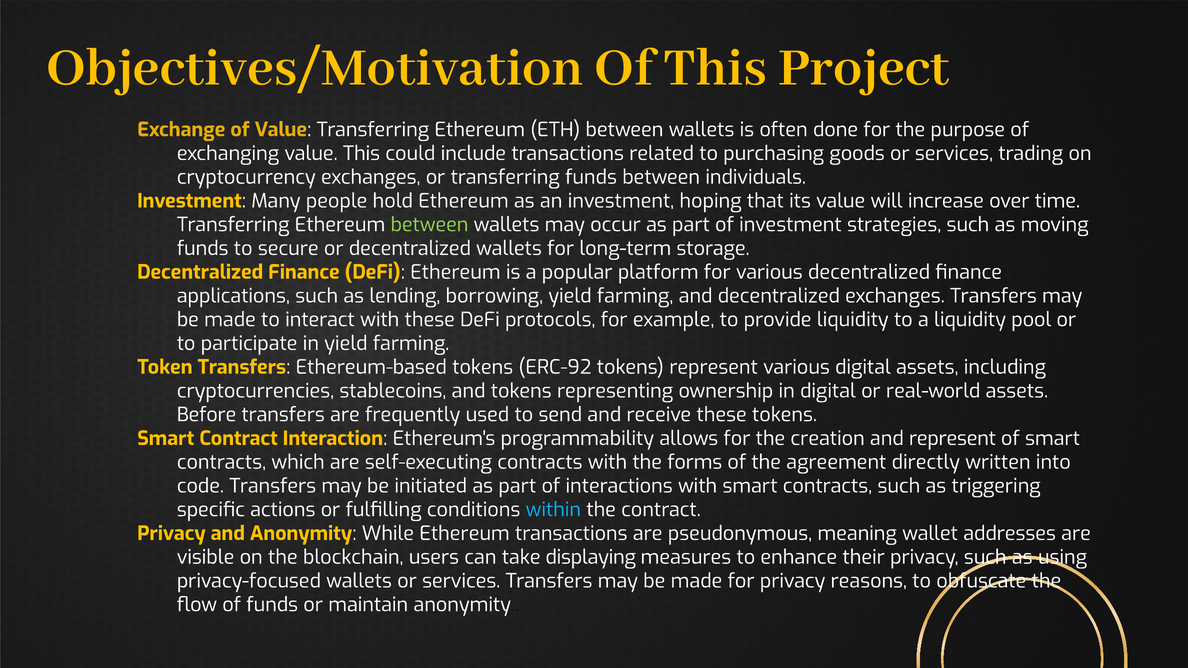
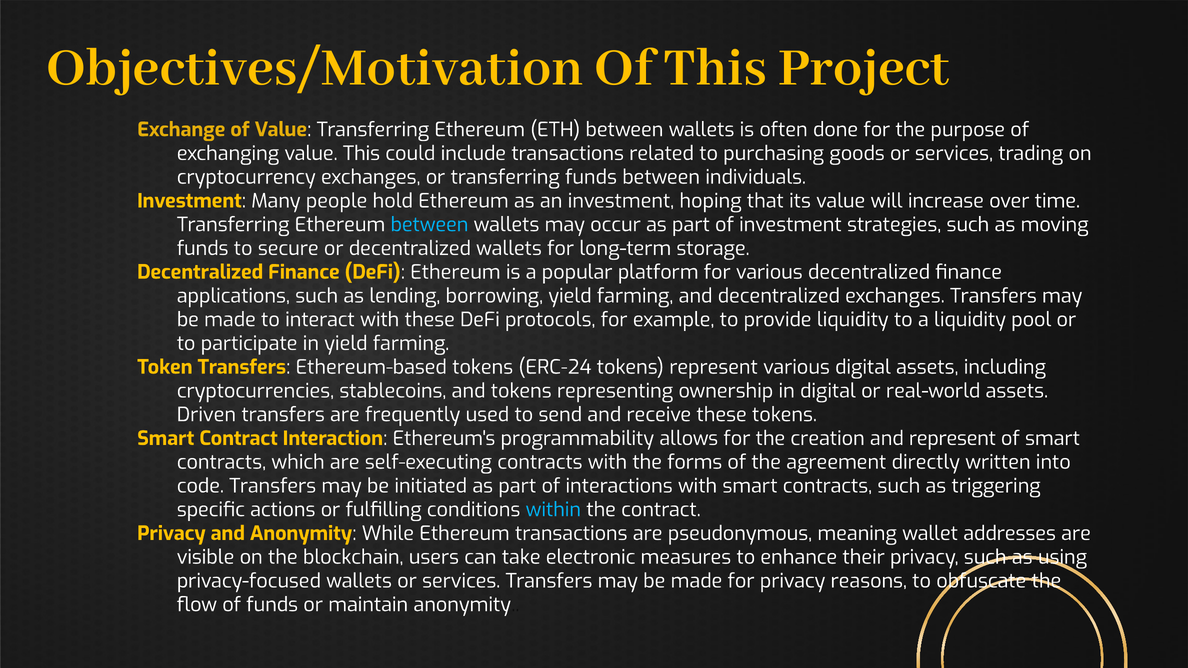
between colour: light green -> light blue (429, 225)
ERC-92: ERC-92 -> ERC-24 (555, 367)
Before: Before -> Driven (206, 415)
displaying: displaying -> electronic (591, 557)
